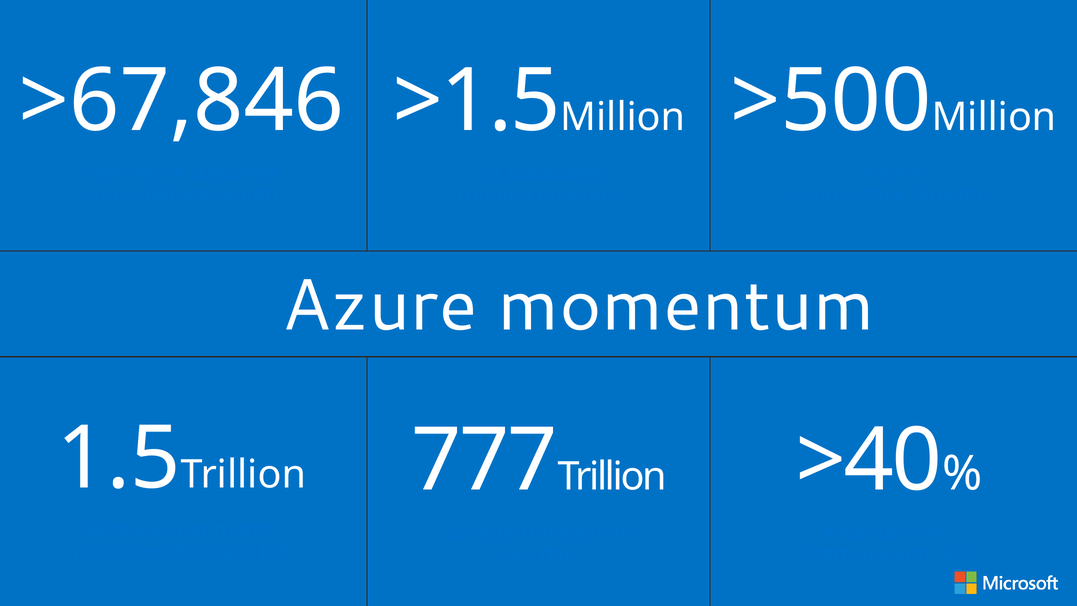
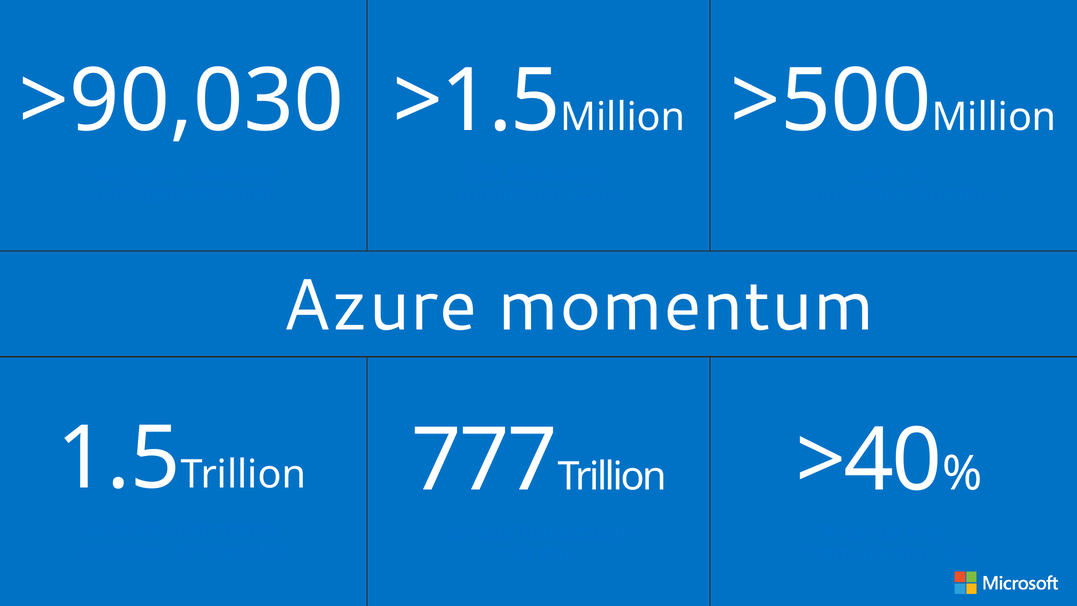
>67,846: >67,846 -> >90,030 (182, 101)
